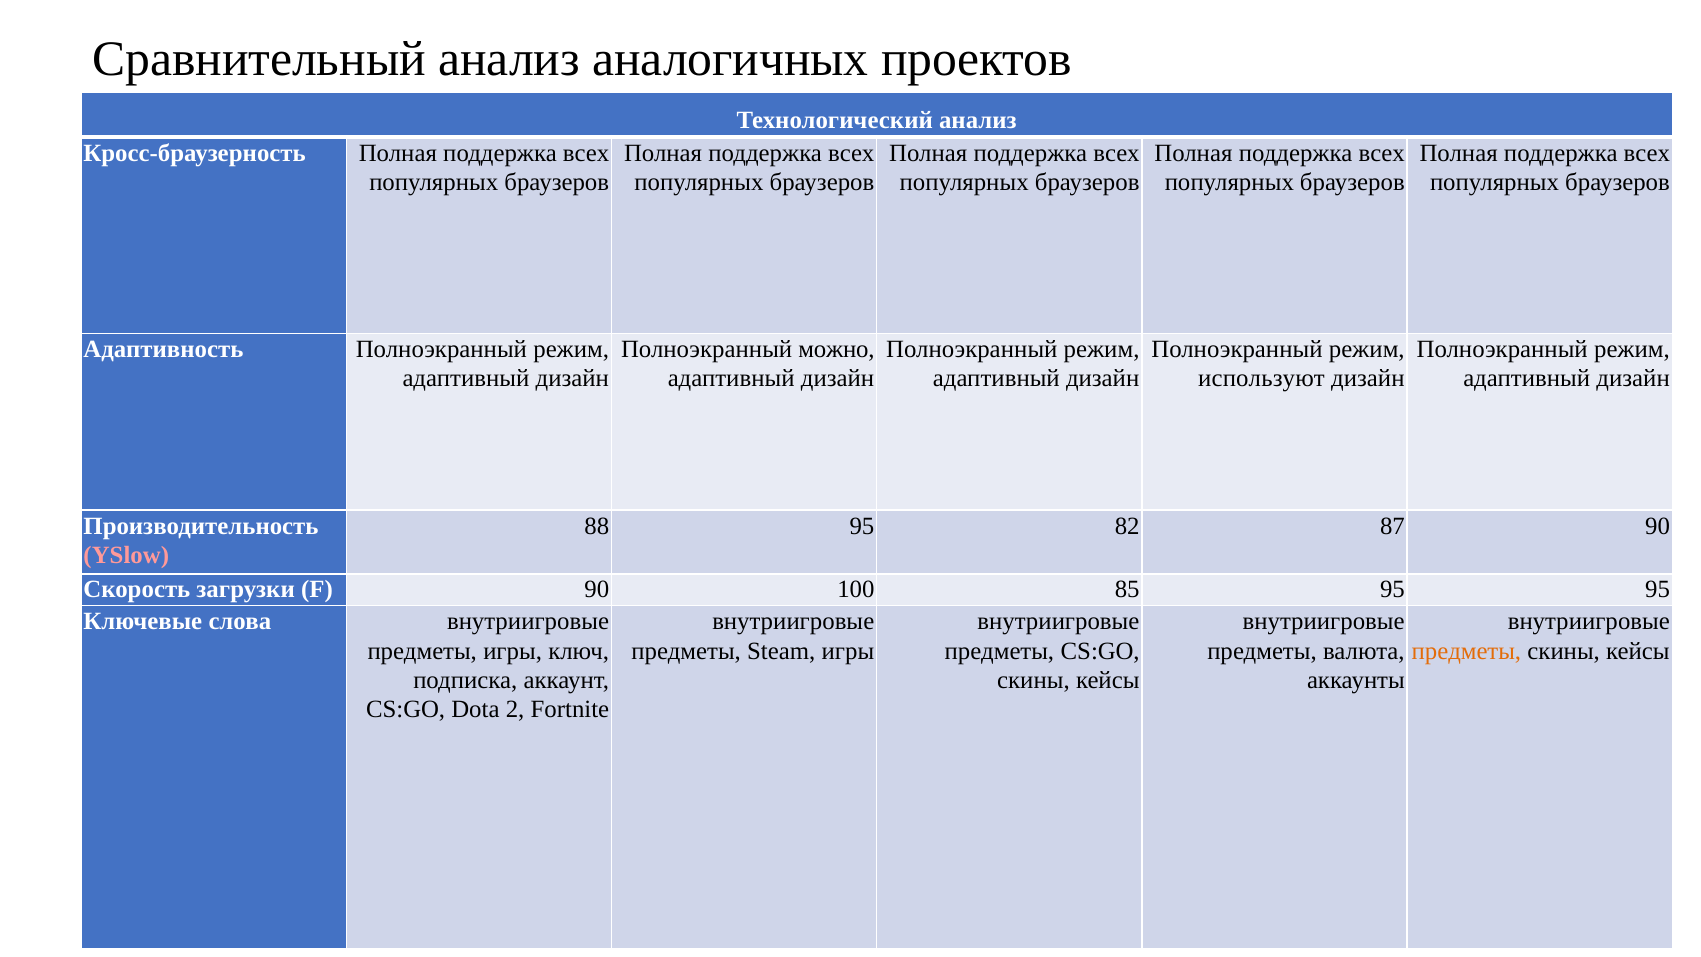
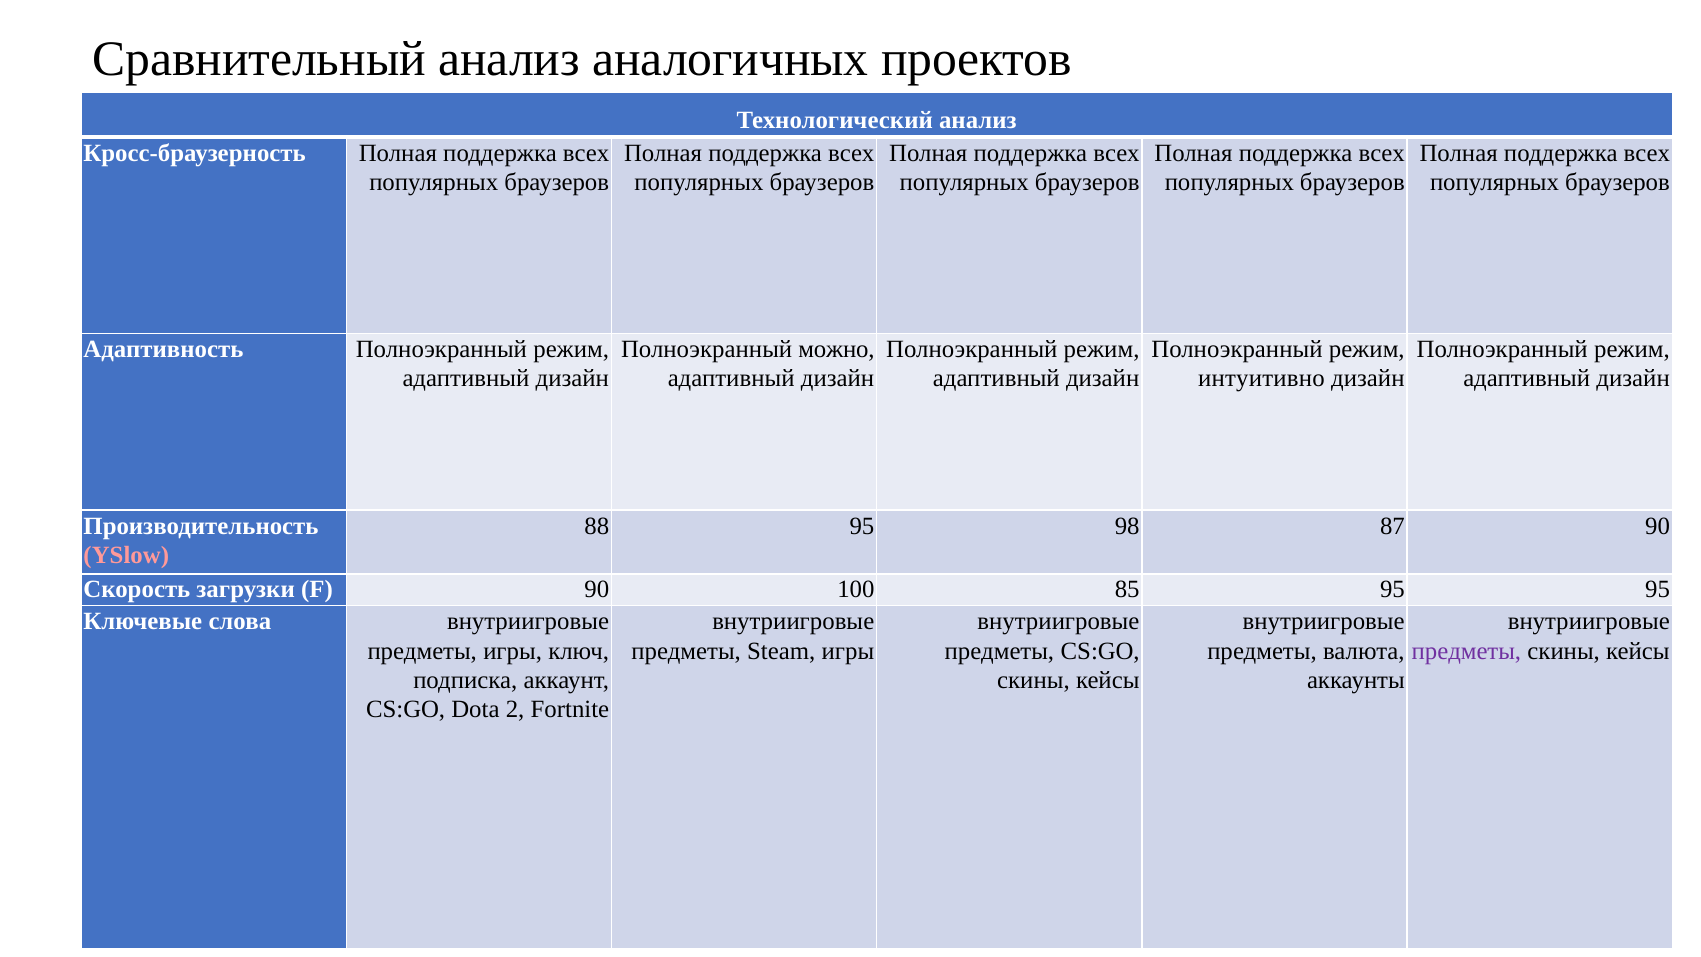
используют: используют -> интуитивно (1261, 379)
82: 82 -> 98 (1127, 526)
предметы colour: orange -> purple (1466, 651)
